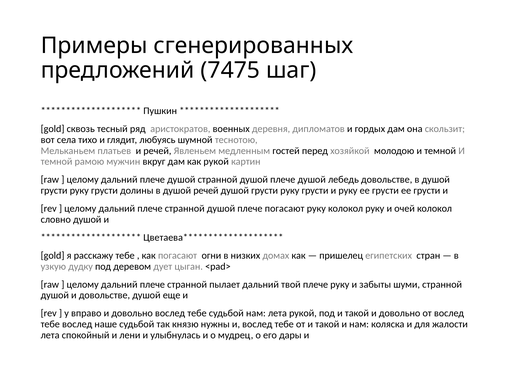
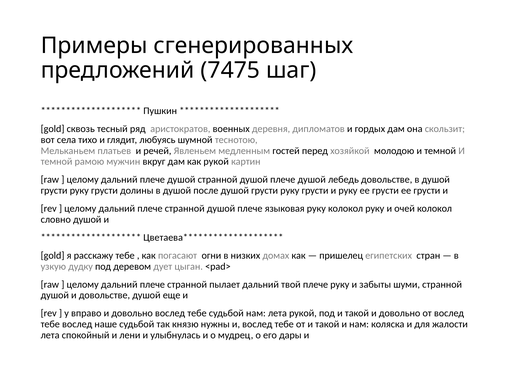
душой речей: речей -> после (206, 191)
плече погасают: погасают -> языковая (285, 209)
